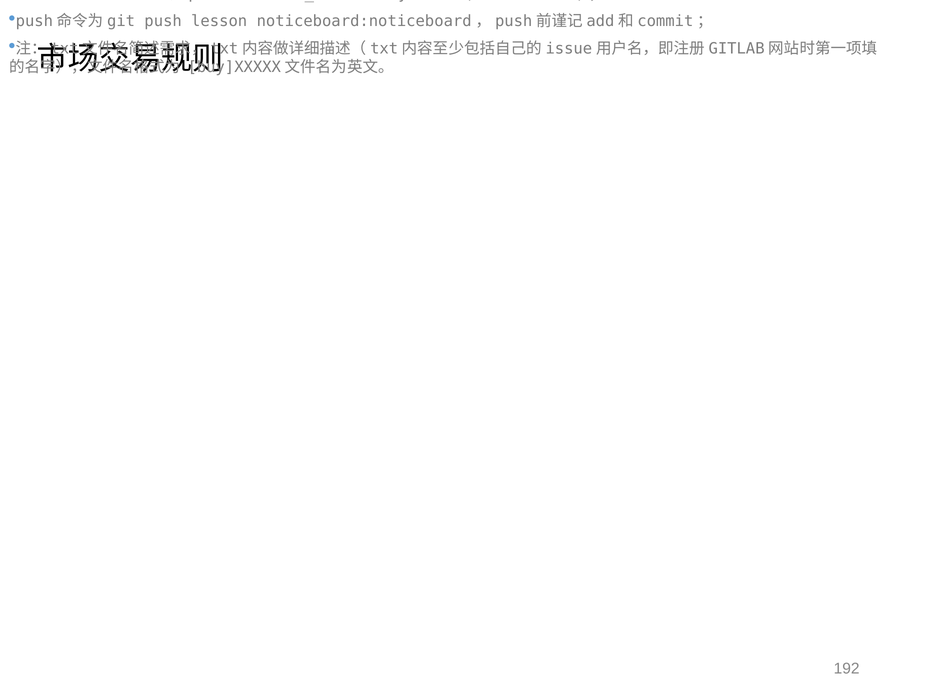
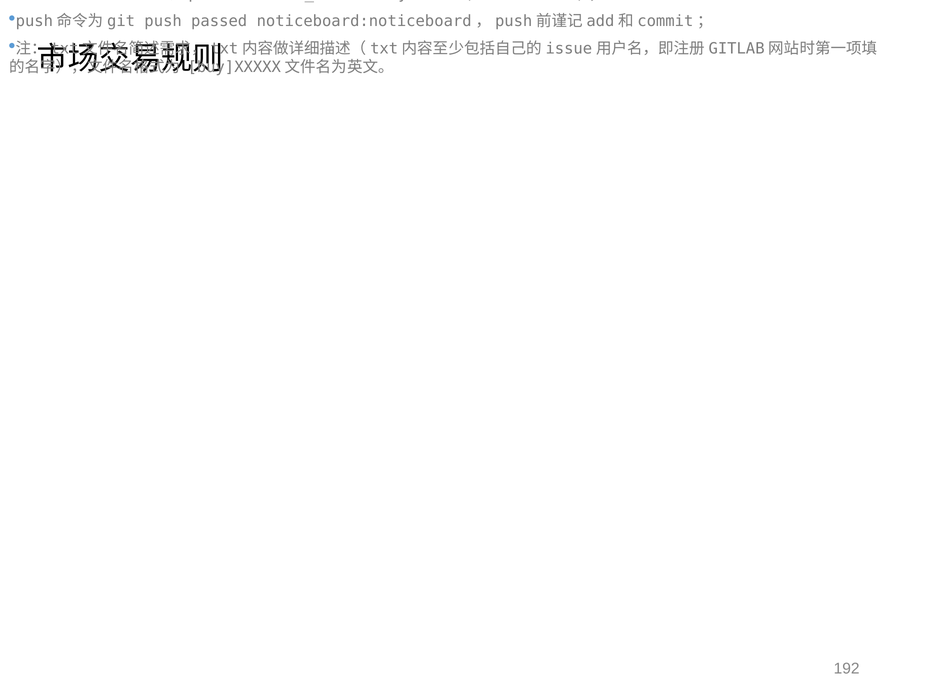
lesson: lesson -> passed (219, 21)
